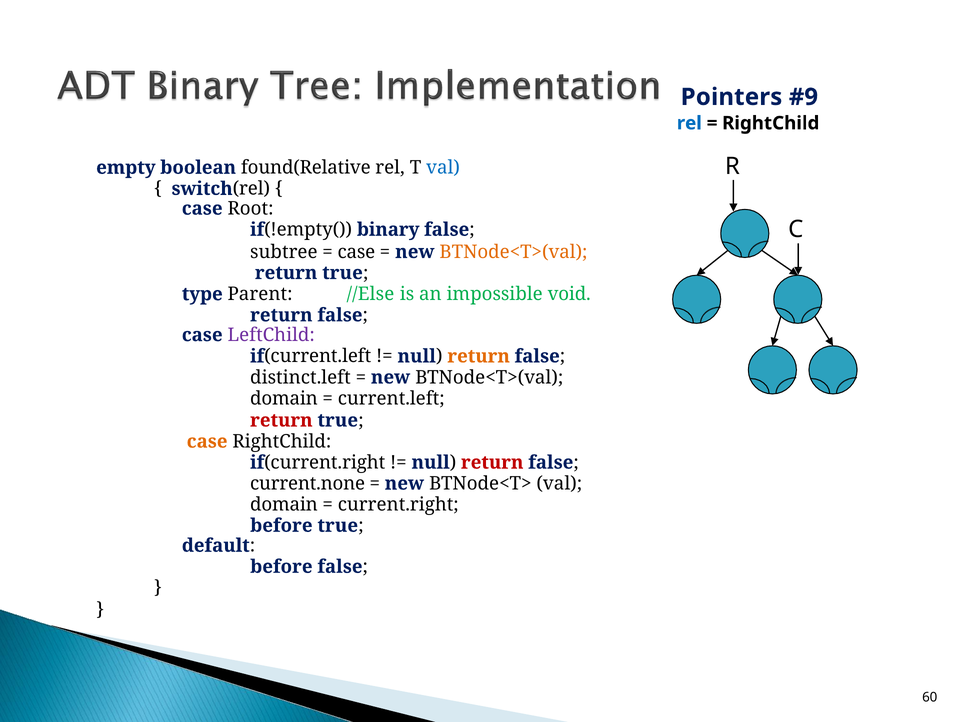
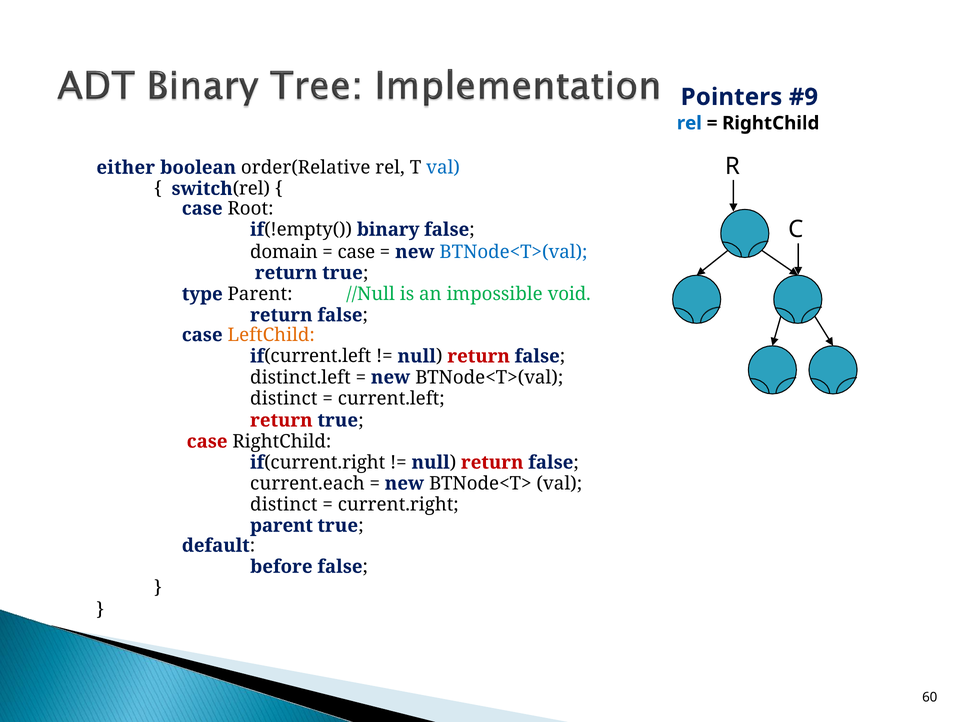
empty: empty -> either (126, 167)
found(Relative: found(Relative -> order(Relative (306, 167)
subtree: subtree -> domain (284, 252)
BTNode<T>(val colour: orange -> blue (513, 252)
//Else: //Else -> //Null (371, 294)
LeftChild colour: purple -> orange (271, 335)
return colour: orange -> red (479, 356)
domain: domain -> distinct (284, 398)
case colour: orange -> red (207, 441)
current.none: current.none -> current.each (307, 483)
domain: domain -> distinct (284, 504)
before: before -> parent (281, 525)
